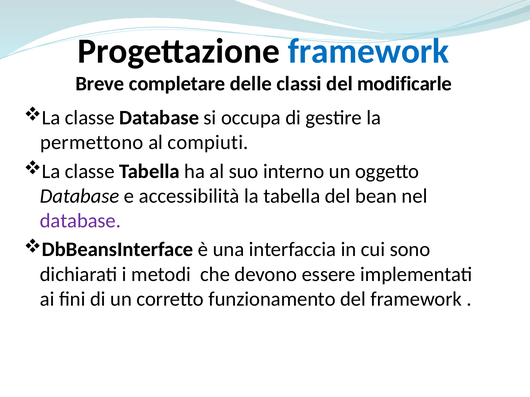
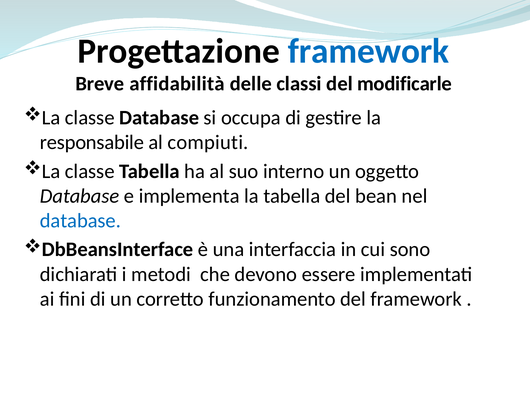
completare: completare -> affidabilità (177, 84)
permettono: permettono -> responsabile (92, 143)
accessibilità: accessibilità -> implementa (189, 196)
database colour: purple -> blue (80, 221)
